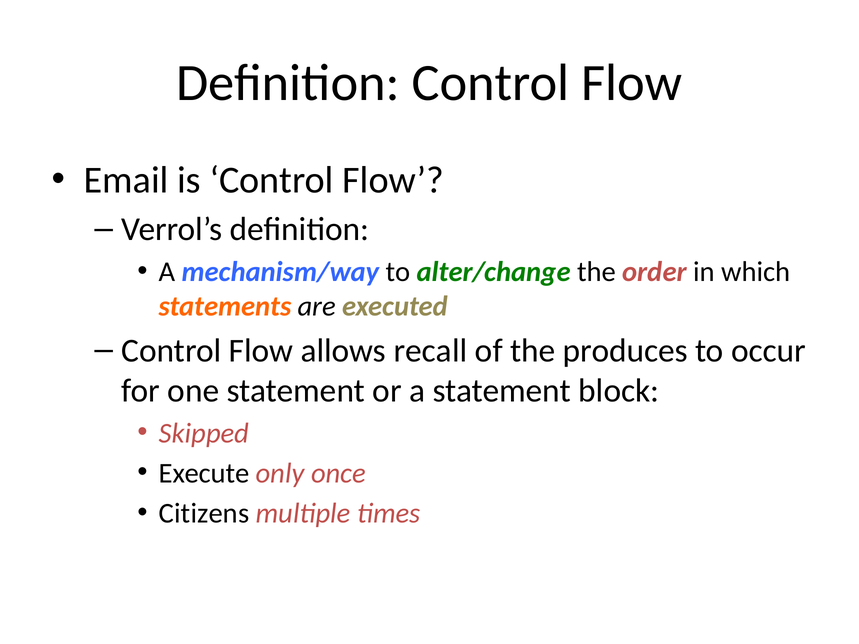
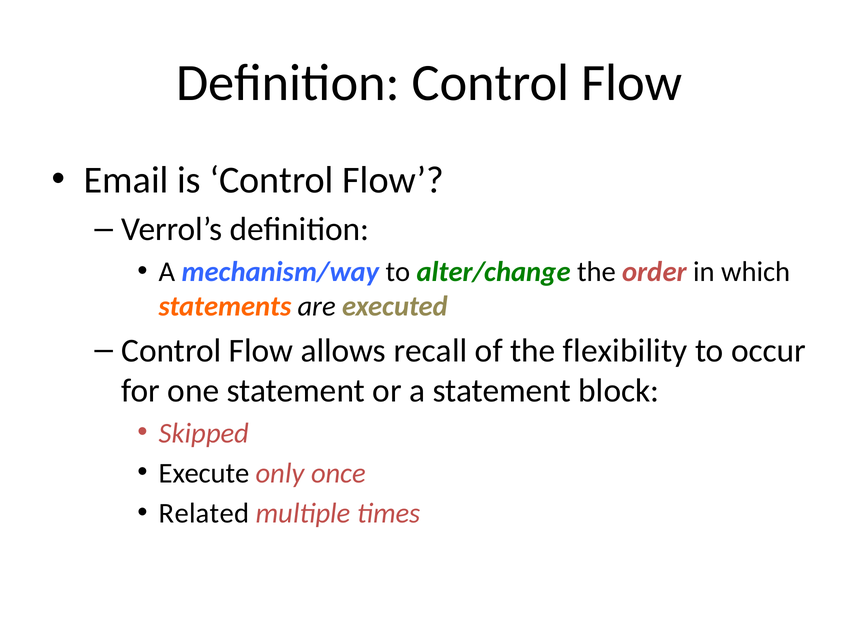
produces: produces -> flexibility (625, 351)
Citizens: Citizens -> Related (204, 513)
